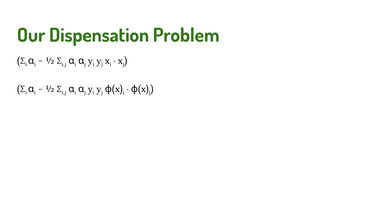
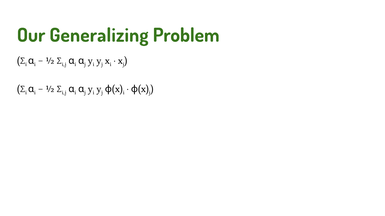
Dispensation: Dispensation -> Generalizing (99, 35)
